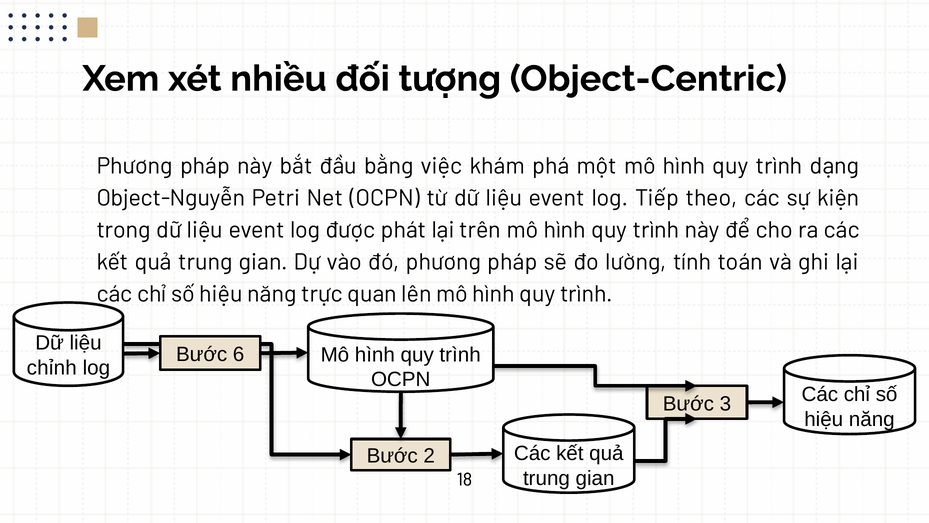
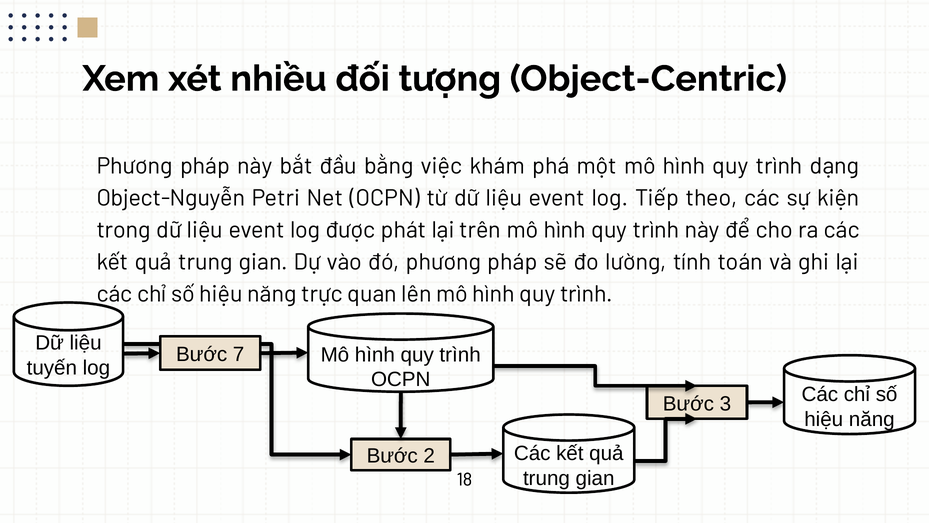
6: 6 -> 7 (239, 354)
chỉnh: chỉnh -> tuyến (52, 367)
